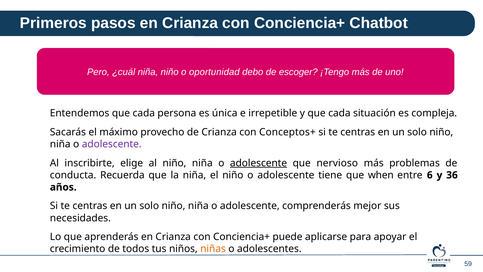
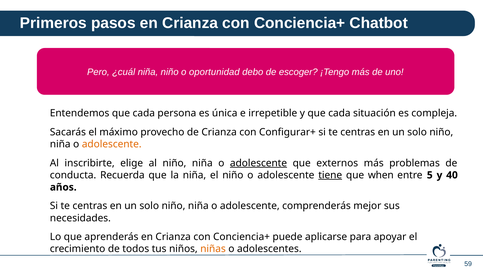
Conceptos+: Conceptos+ -> Configurar+ (287, 132)
adolescente colour: purple -> orange (112, 144)
nervioso: nervioso -> externos (337, 163)
tiene underline: none -> present (330, 175)
6: 6 -> 5 (430, 175)
36: 36 -> 40 (452, 175)
